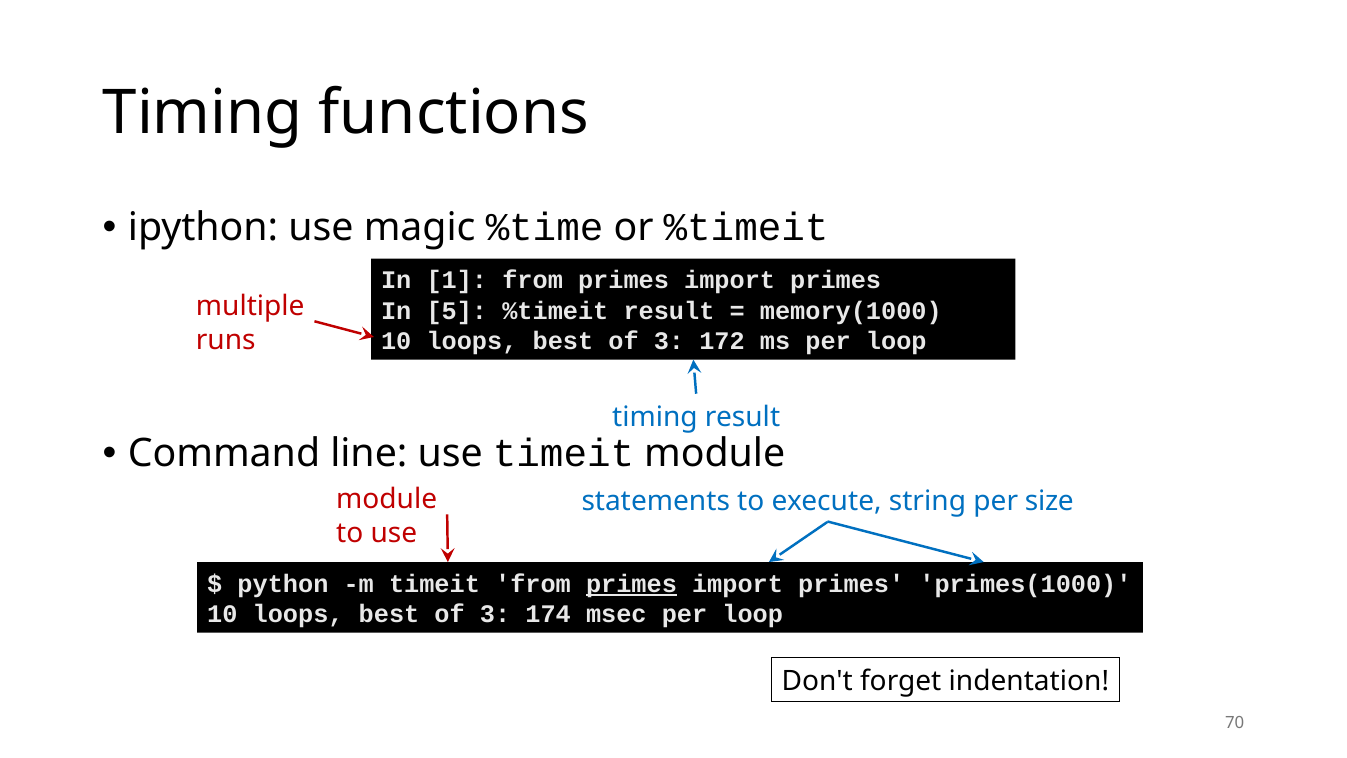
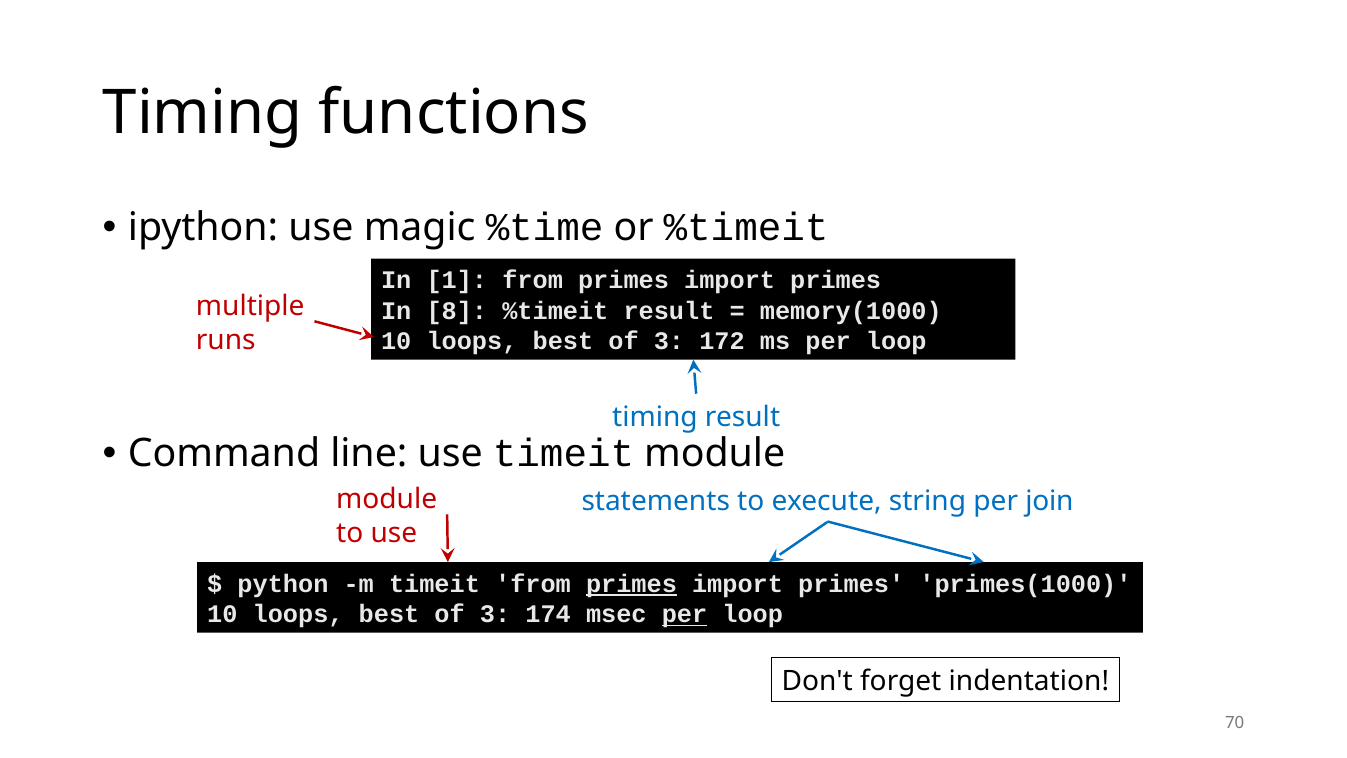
5: 5 -> 8 (457, 311)
size: size -> join (1049, 501)
per underline: none -> present (685, 614)
